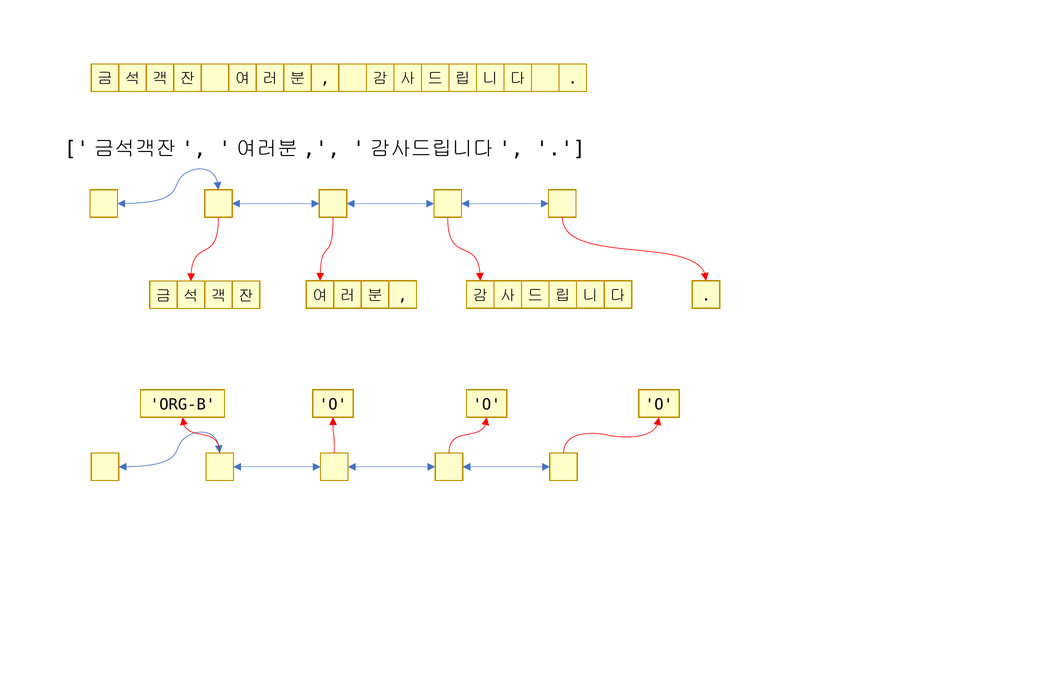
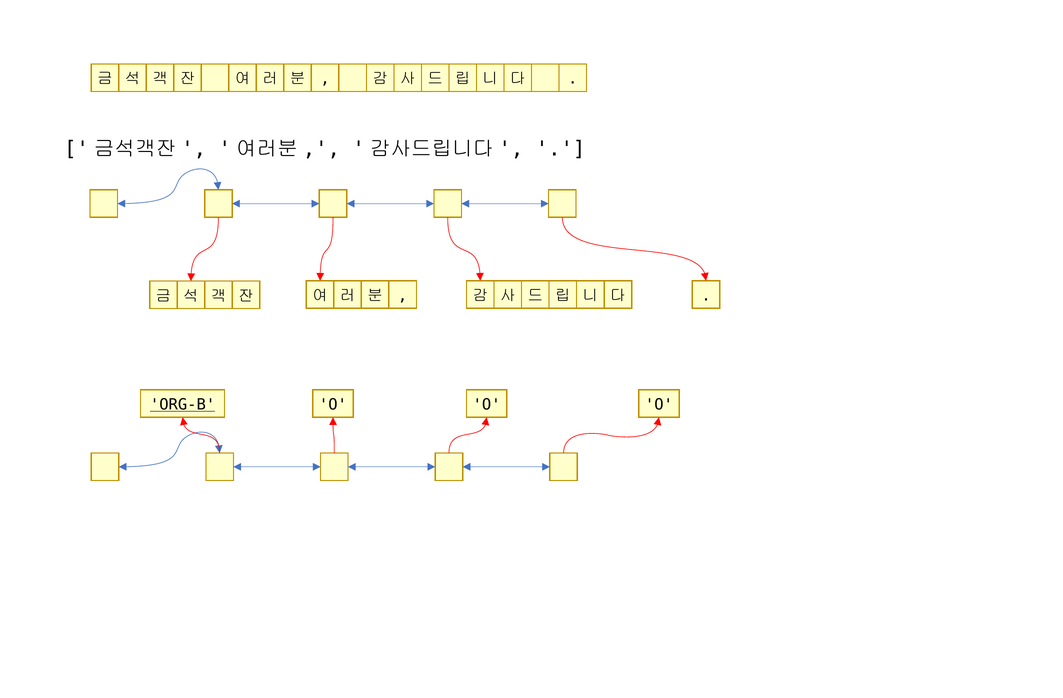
ORG-B underline: none -> present (183, 405)
